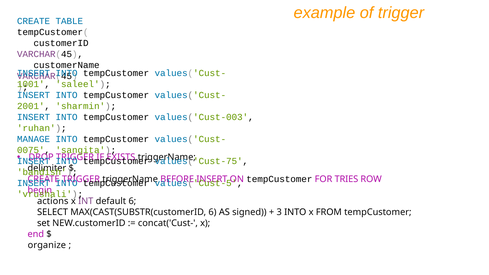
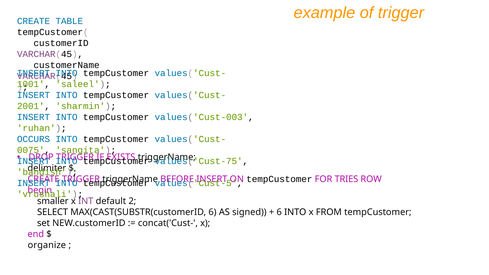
MANAGE: MANAGE -> OCCURS (34, 139)
actions: actions -> smaller (53, 201)
default 6: 6 -> 2 (132, 201)
3: 3 -> 6 (279, 212)
